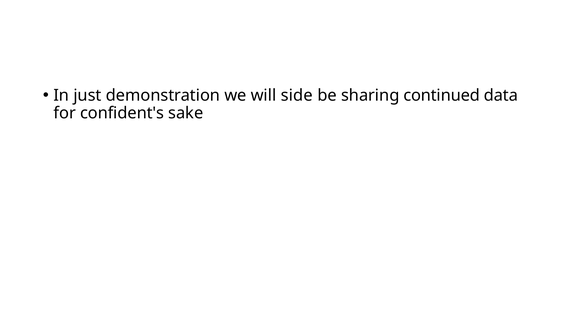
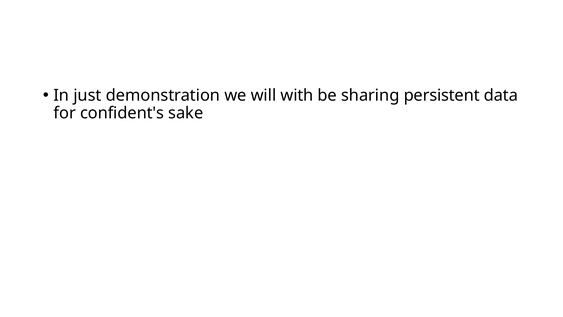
side: side -> with (297, 95)
continued: continued -> persistent (442, 95)
